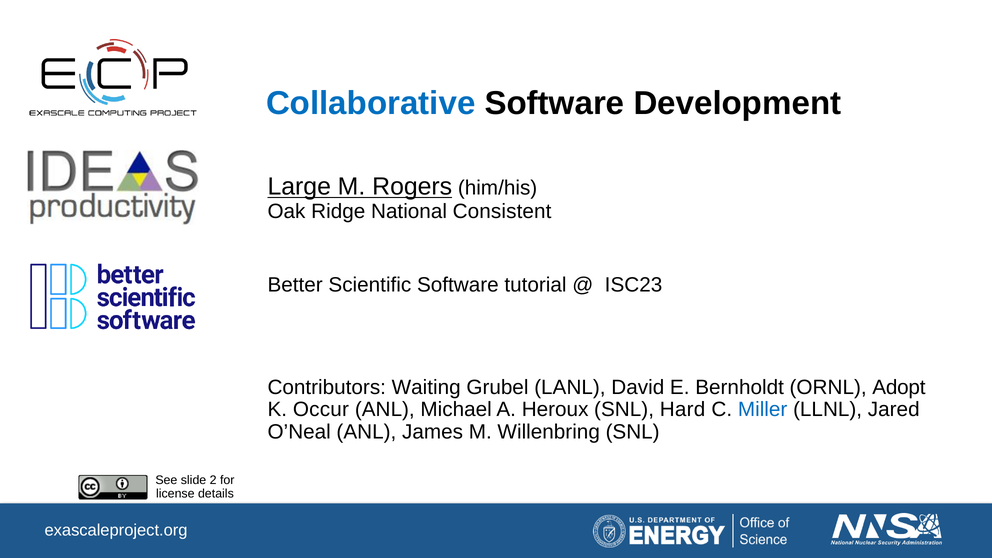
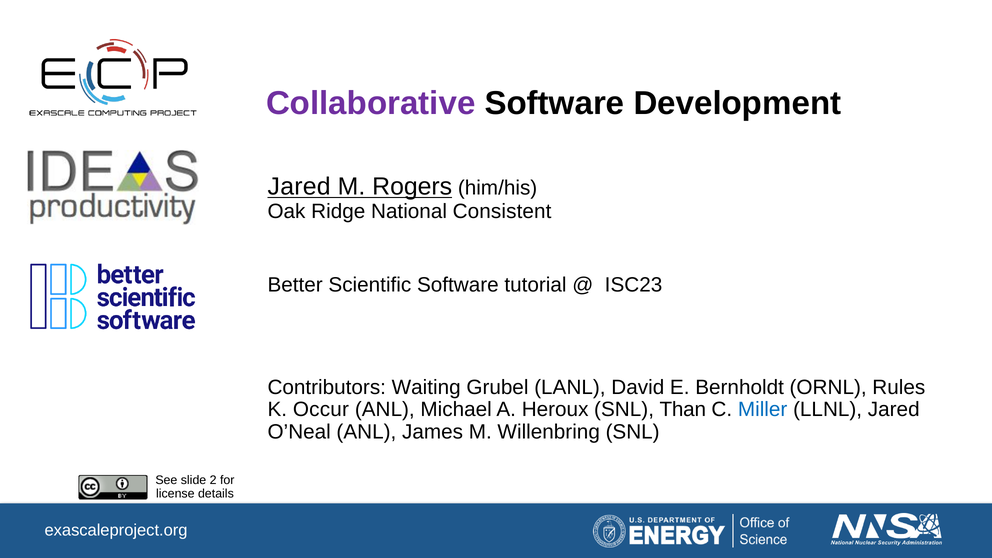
Collaborative colour: blue -> purple (371, 103)
Large: Large -> Jared (299, 187)
Adopt: Adopt -> Rules (899, 387)
Hard: Hard -> Than (683, 410)
